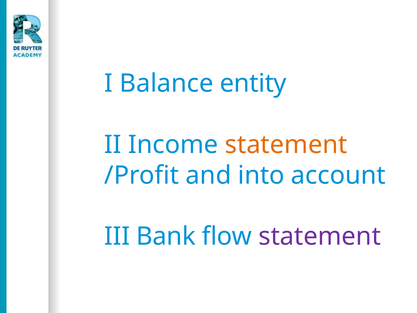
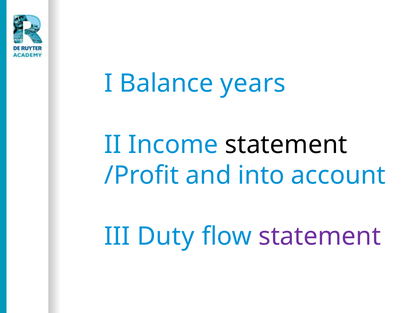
entity: entity -> years (253, 83)
statement colour: orange -> black (286, 145)
Bank: Bank -> Duty (166, 236)
